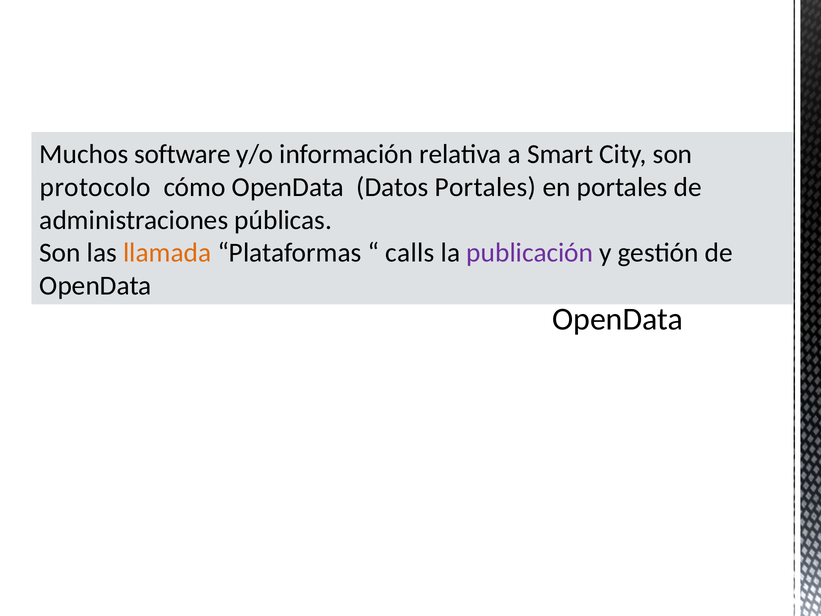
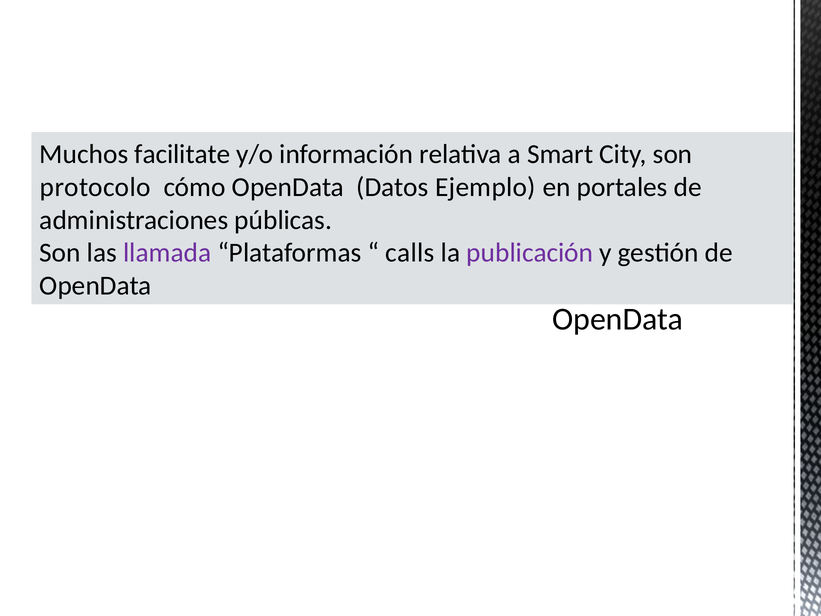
software: software -> facilitate (182, 154)
Datos Portales: Portales -> Ejemplo (485, 187)
llamada colour: orange -> purple (167, 253)
